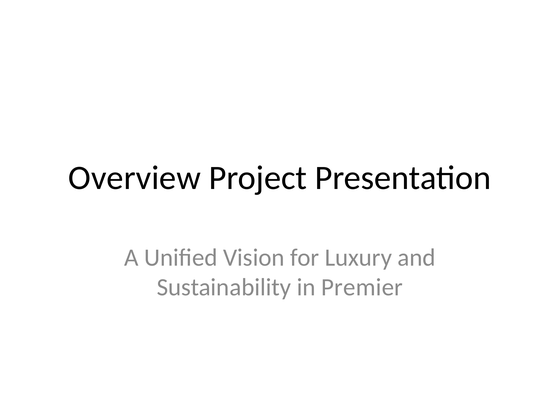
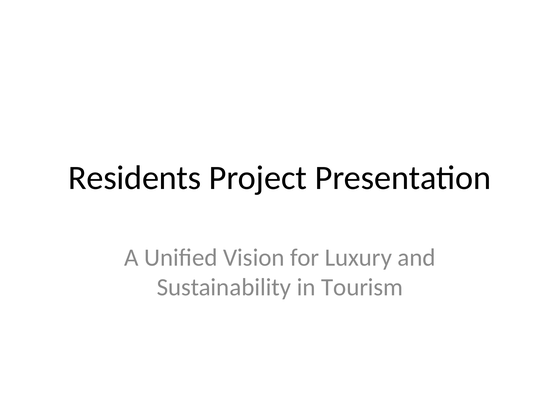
Overview: Overview -> Residents (135, 178)
Premier: Premier -> Tourism (362, 287)
